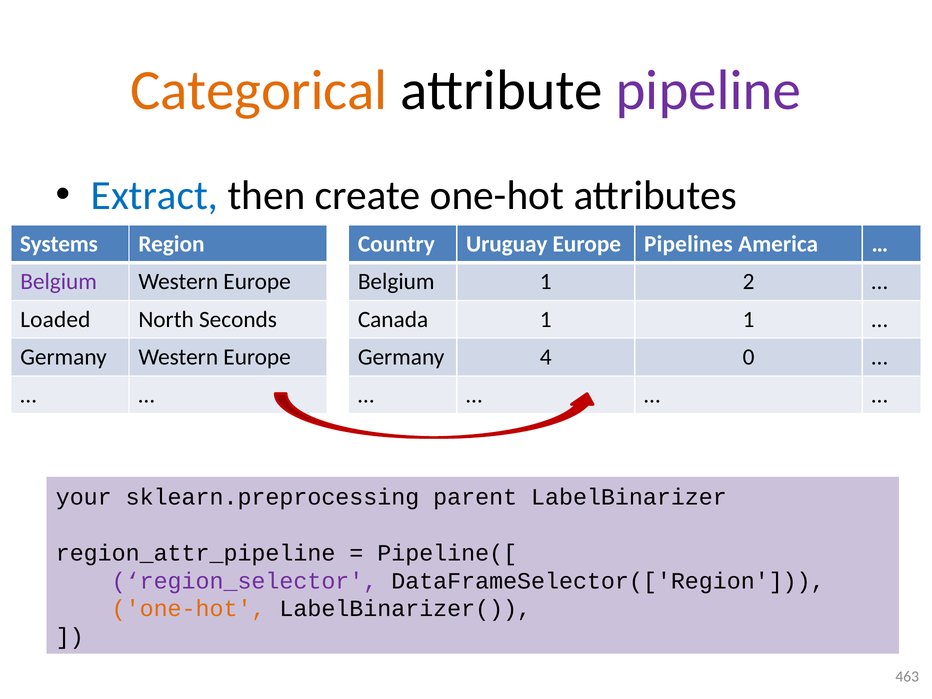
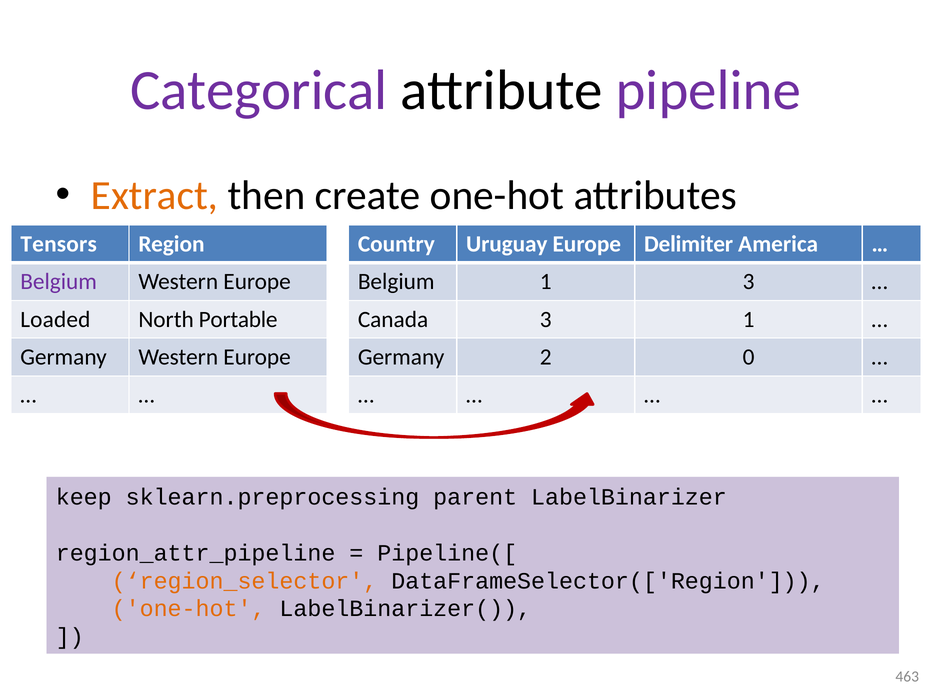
Categorical colour: orange -> purple (259, 90)
Extract colour: blue -> orange (155, 196)
Systems: Systems -> Tensors (59, 244)
Pipelines: Pipelines -> Delimiter (689, 244)
1 2: 2 -> 3 (749, 282)
Seconds: Seconds -> Portable (238, 320)
Canada 1: 1 -> 3 (546, 320)
4: 4 -> 2 (546, 357)
your: your -> keep (84, 497)
region_selector colour: purple -> orange (245, 581)
